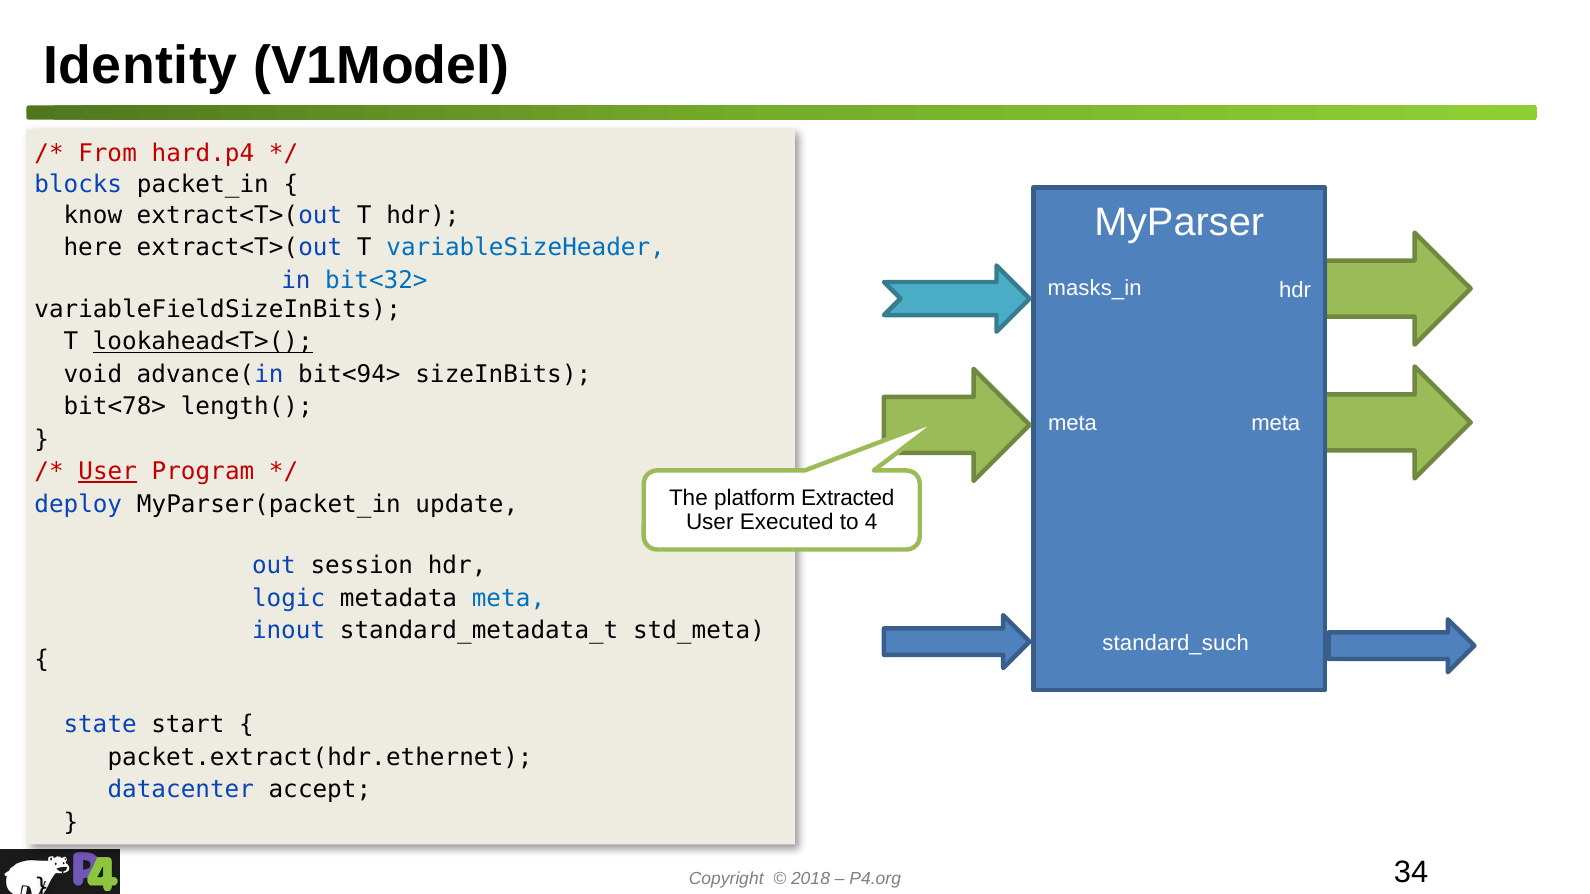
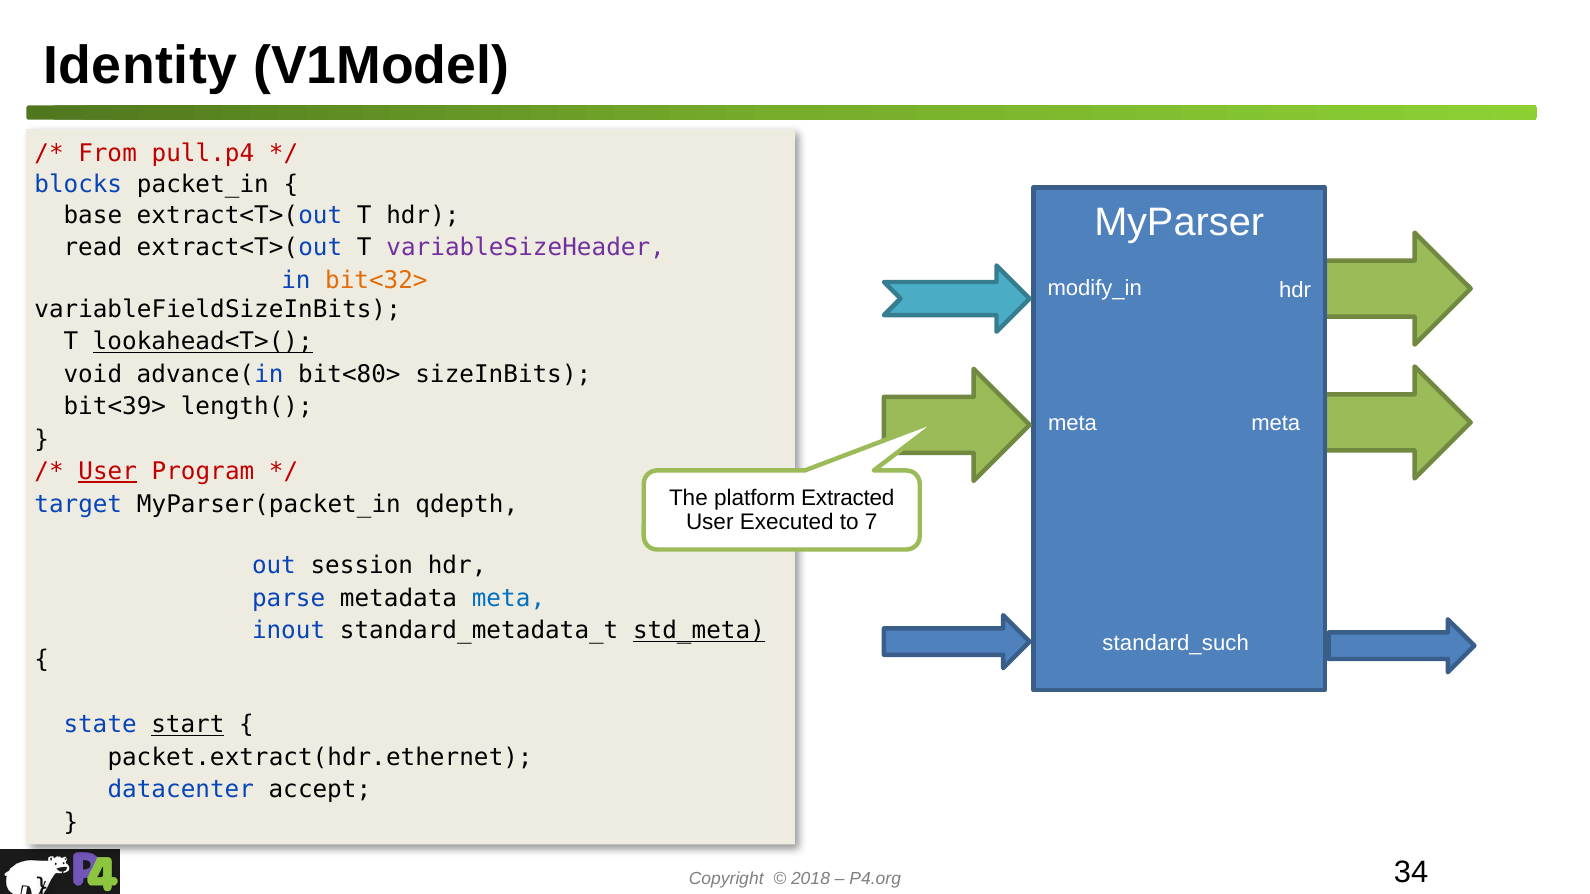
hard.p4: hard.p4 -> pull.p4 (203, 153)
know: know -> base (93, 215)
here: here -> read (93, 248)
variableSizeHeader colour: blue -> purple (526, 248)
bit<32> colour: blue -> orange (376, 280)
masks_in: masks_in -> modify_in (1095, 289)
bit<94>: bit<94> -> bit<80> (349, 375)
bit<78>: bit<78> -> bit<39> (115, 407)
deploy: deploy -> target (78, 504)
update: update -> qdepth (467, 504)
4: 4 -> 7 (871, 522)
logic: logic -> parse (289, 599)
std_meta underline: none -> present (699, 631)
start underline: none -> present (188, 725)
